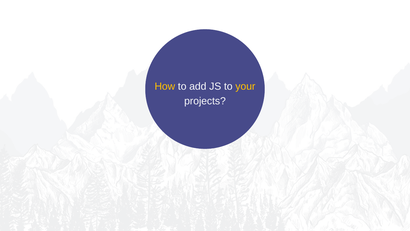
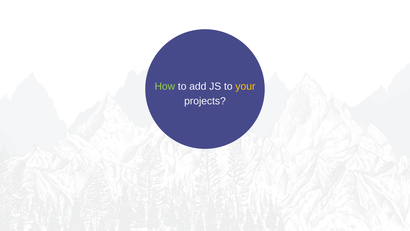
How colour: yellow -> light green (165, 86)
